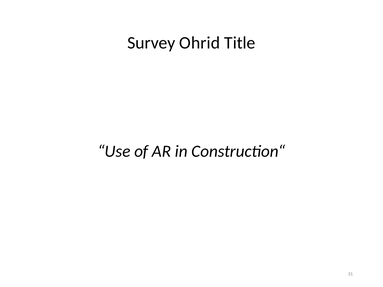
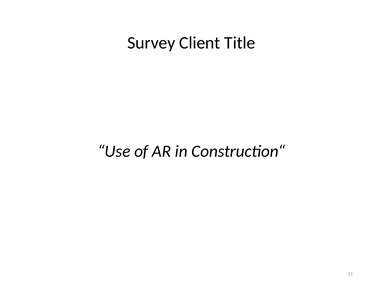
Ohrid: Ohrid -> Client (200, 43)
